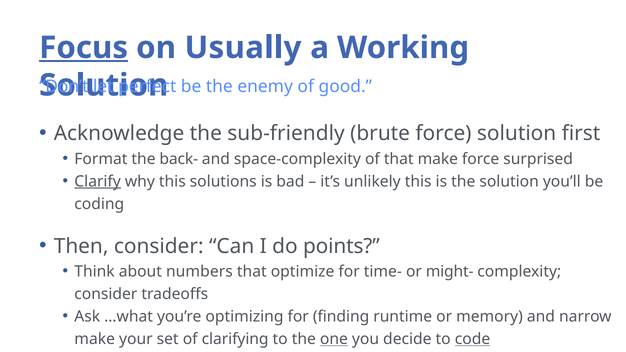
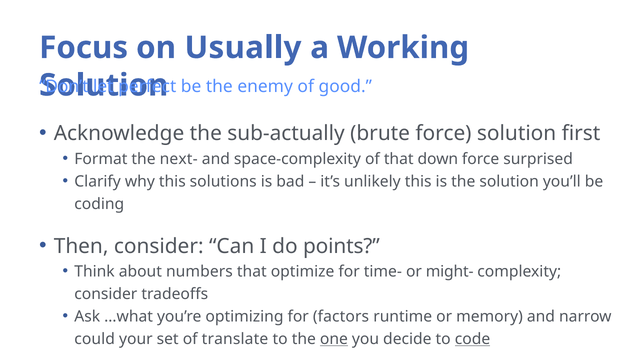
Focus underline: present -> none (84, 48)
sub-friendly: sub-friendly -> sub-actually (286, 134)
back-: back- -> next- (179, 159)
that make: make -> down (438, 159)
Clarify underline: present -> none (98, 181)
for finding: finding -> factors (341, 317)
make: make -> could (95, 339)
clarifying: clarifying -> translate (235, 339)
